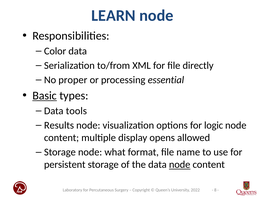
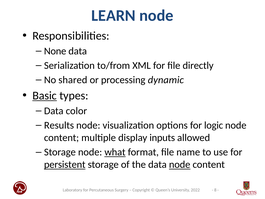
Color: Color -> None (55, 51)
proper: proper -> shared (73, 80)
essential: essential -> dynamic (166, 80)
tools: tools -> color (76, 111)
opens: opens -> inputs (162, 138)
what underline: none -> present (115, 152)
persistent underline: none -> present (65, 164)
